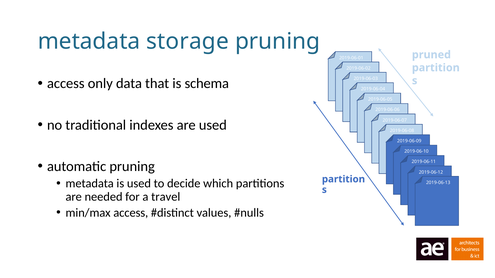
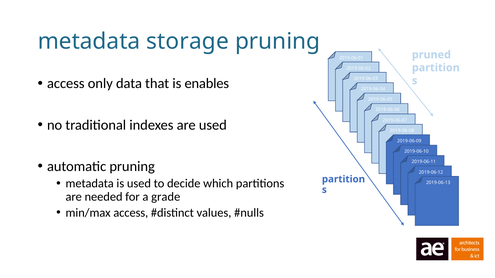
schema: schema -> enables (207, 84)
travel: travel -> grade (166, 197)
